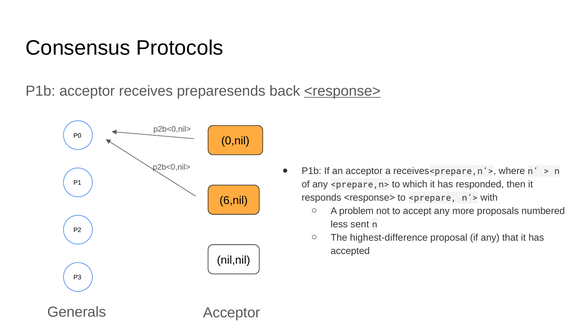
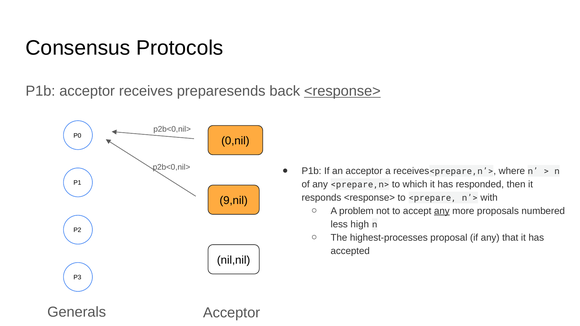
6,nil: 6,nil -> 9,nil (234, 201)
any underline: none -> present (442, 211)
sent: sent -> high (360, 224)
highest-difference: highest-difference -> highest-processes (389, 238)
